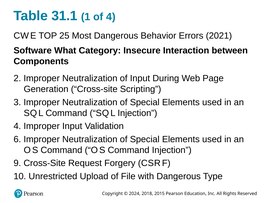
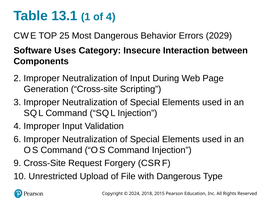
31.1: 31.1 -> 13.1 (65, 16)
2021: 2021 -> 2029 (219, 36)
What: What -> Uses (65, 51)
